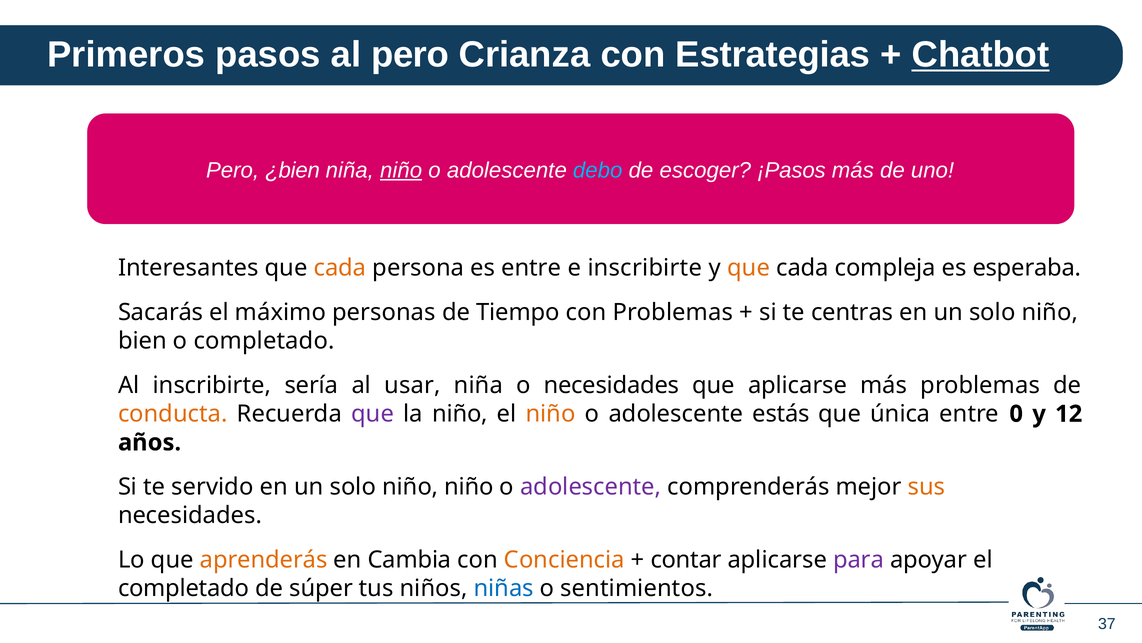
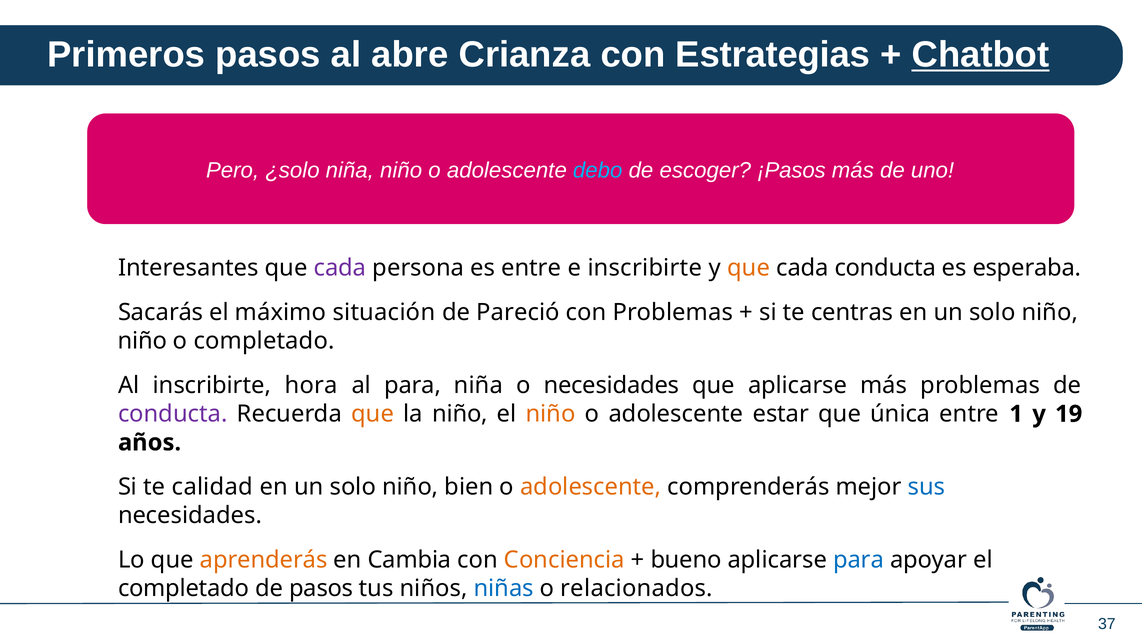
al pero: pero -> abre (410, 55)
¿bien: ¿bien -> ¿solo (292, 170)
niño underline: present -> none (401, 170)
cada colour: orange -> purple (340, 268)
cada compleja: compleja -> conducta (885, 268)
personas: personas -> situación (384, 312)
Tiempo: Tiempo -> Pareció (518, 312)
bien: bien -> niño (142, 341)
sería: sería -> hora (311, 385)
al usar: usar -> para (413, 385)
conducta colour: orange -> purple (173, 414)
que colour: purple -> orange (373, 414)
estás: estás -> estar (781, 414)
0: 0 -> 1 (1016, 414)
12: 12 -> 19 (1069, 414)
servido: servido -> calidad (212, 487)
niño niño: niño -> bien (469, 487)
adolescente colour: purple -> orange (591, 487)
sus colour: orange -> blue (926, 487)
contar: contar -> bueno (686, 560)
para colour: purple -> blue (859, 560)
de súper: súper -> pasos (321, 588)
sentimientos: sentimientos -> relacionados (637, 588)
